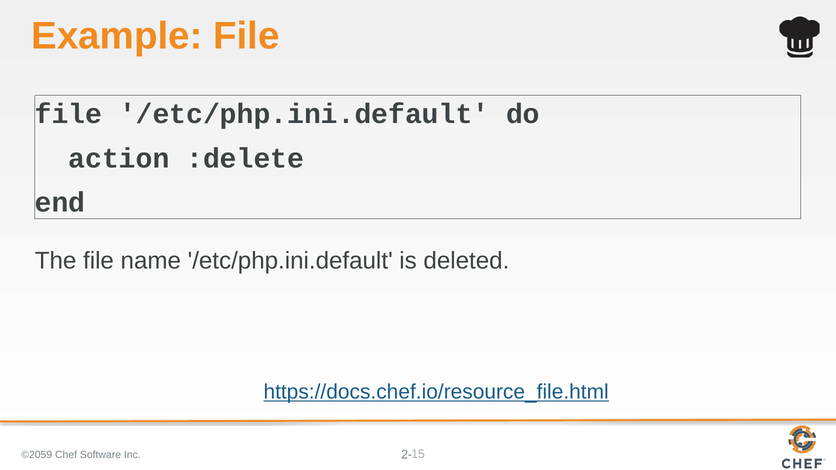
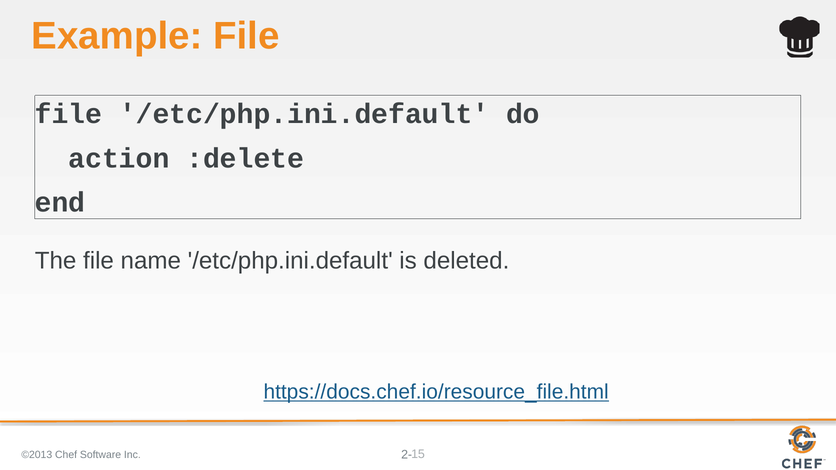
©2059: ©2059 -> ©2013 (37, 455)
